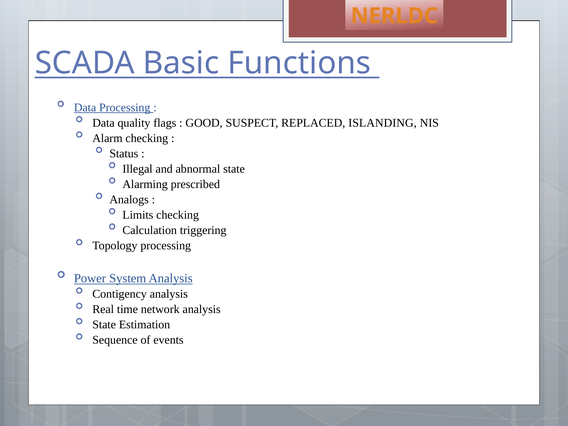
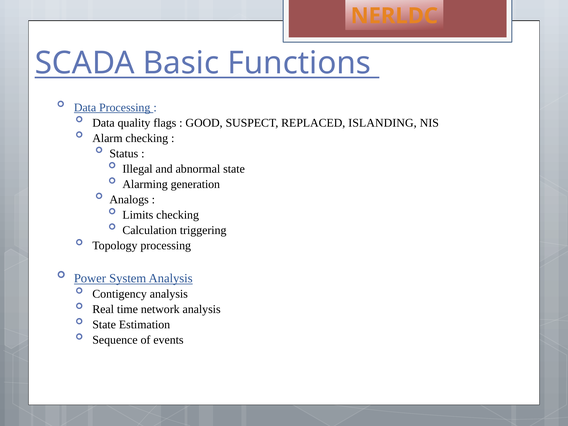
prescribed: prescribed -> generation (195, 184)
